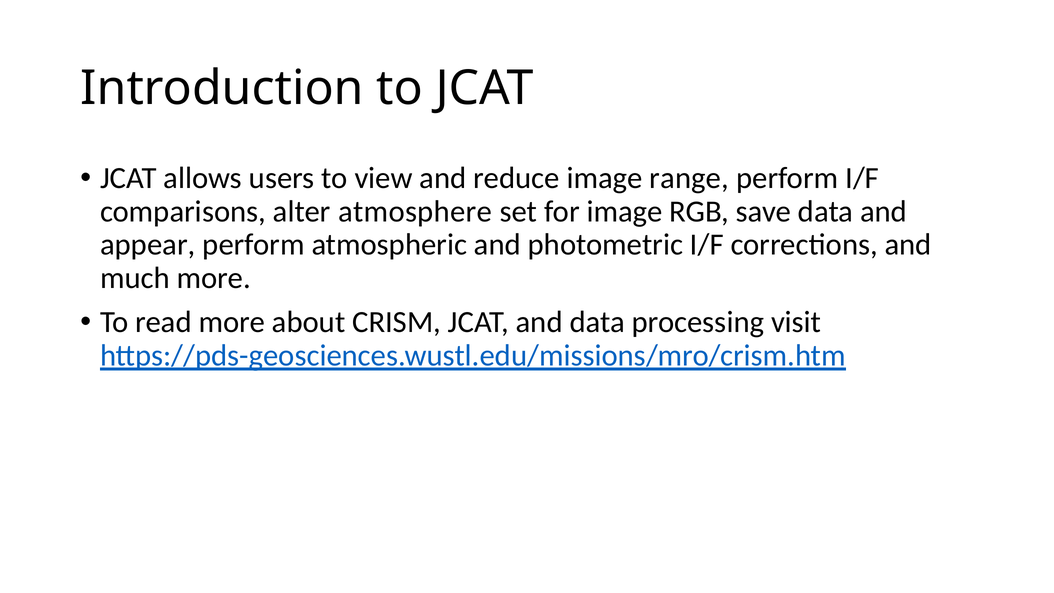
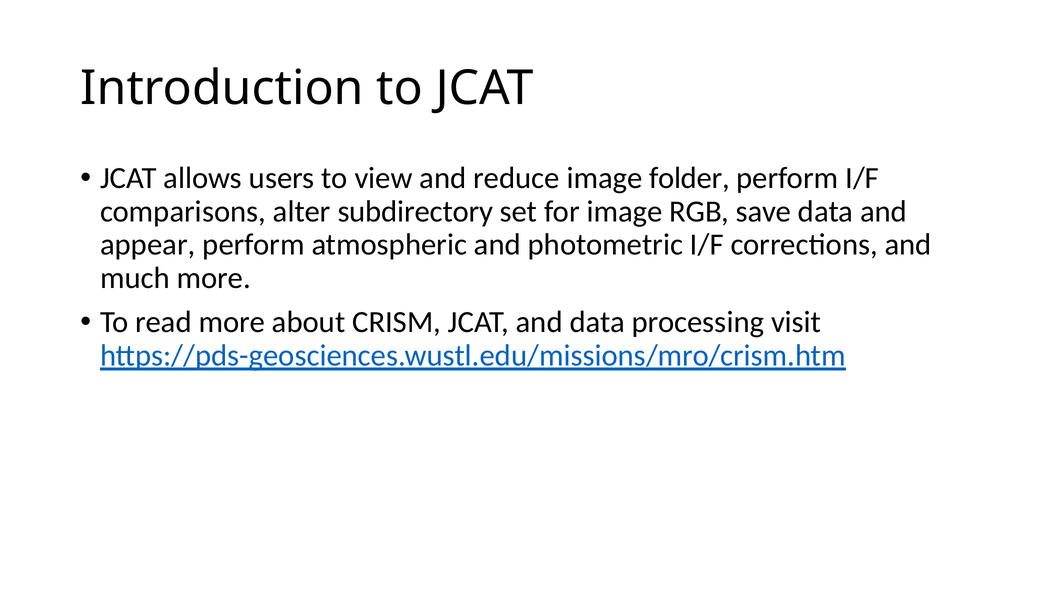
range: range -> folder (689, 178)
atmosphere: atmosphere -> subdirectory (415, 211)
